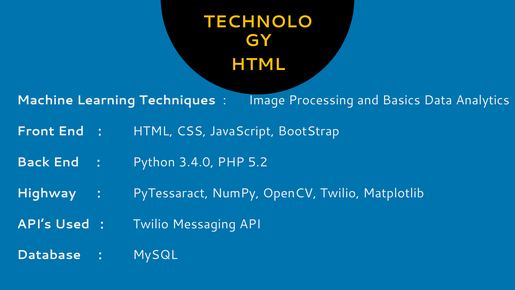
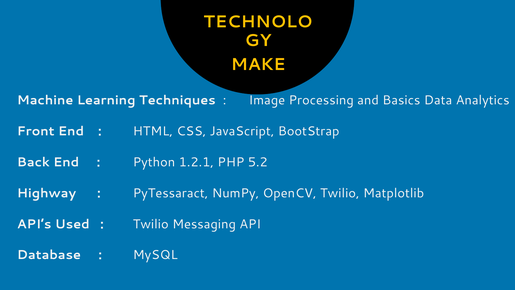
HTML: HTML -> MAKE (258, 64)
3.4.0: 3.4.0 -> 1.2.1 (196, 162)
